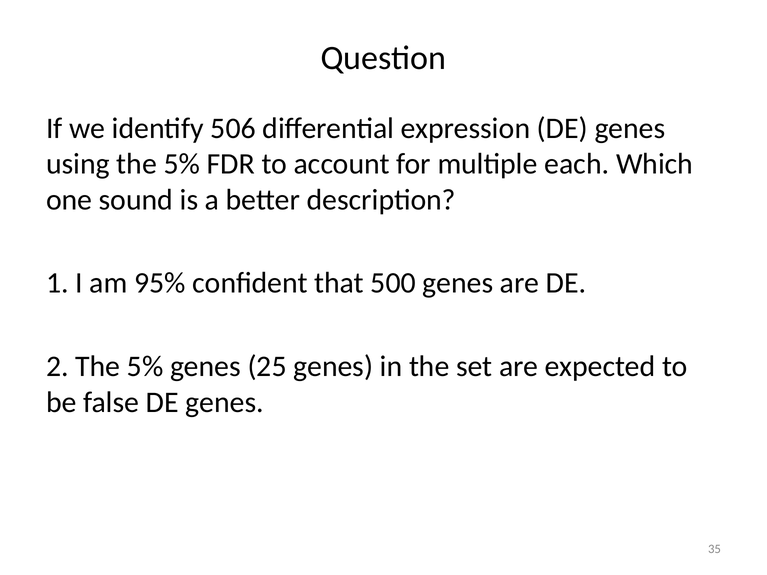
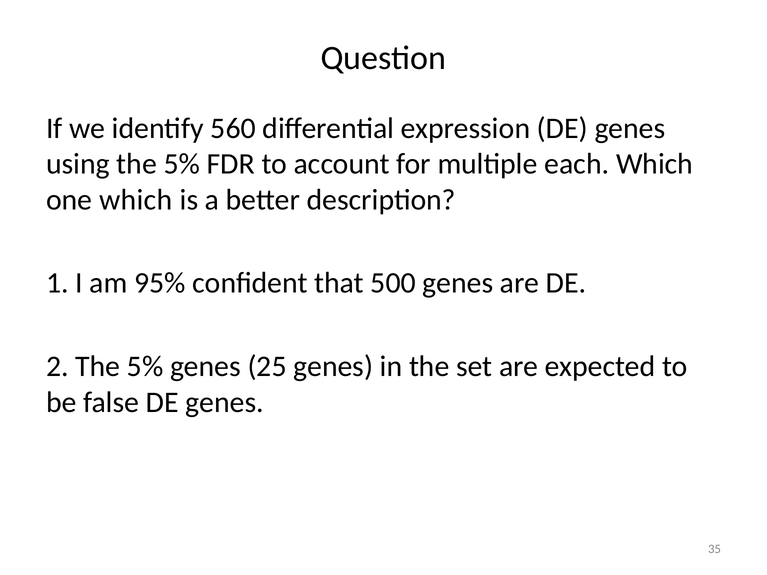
506: 506 -> 560 (233, 128)
one sound: sound -> which (136, 200)
